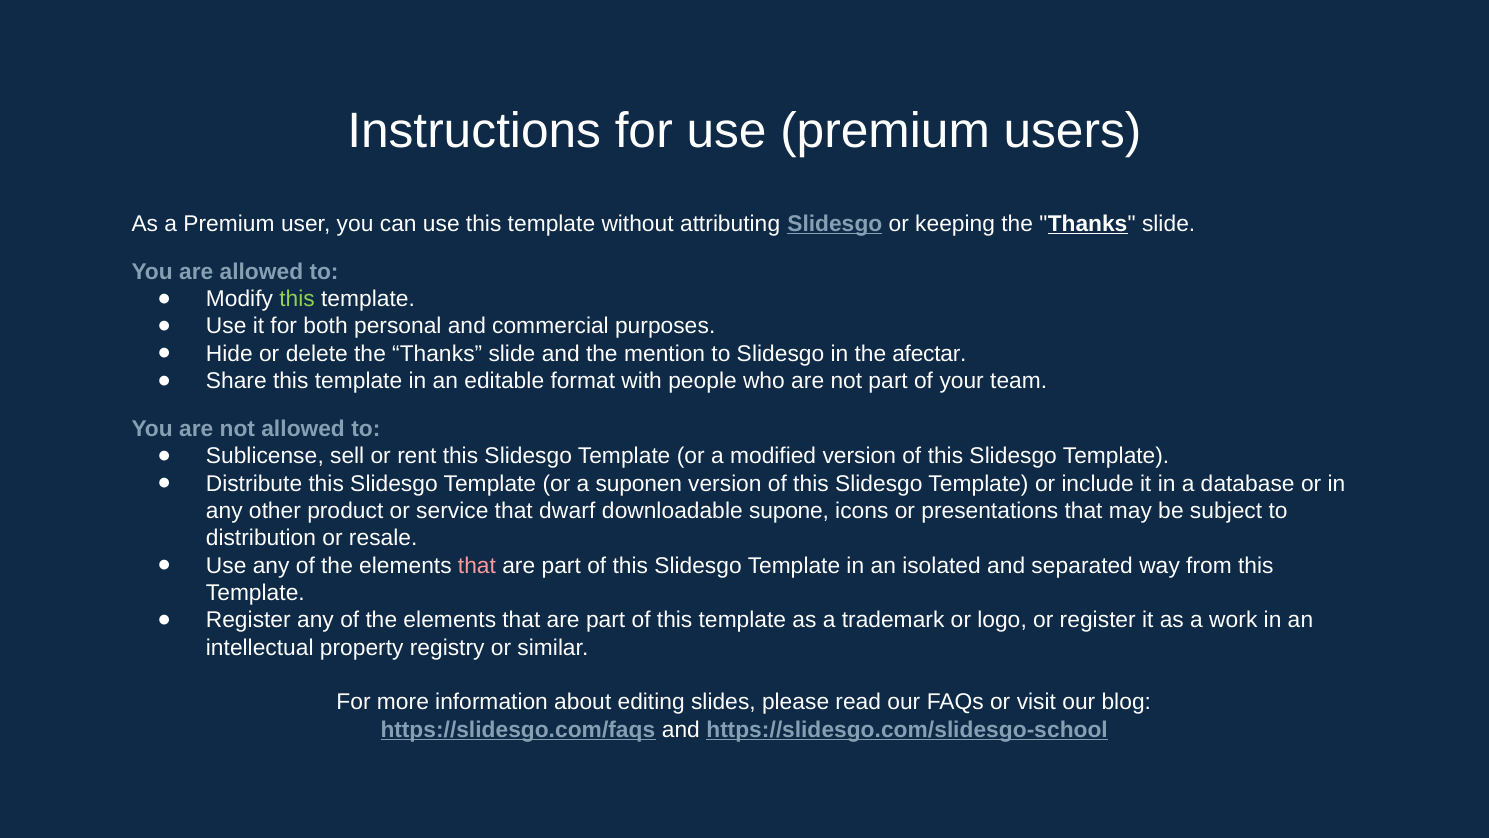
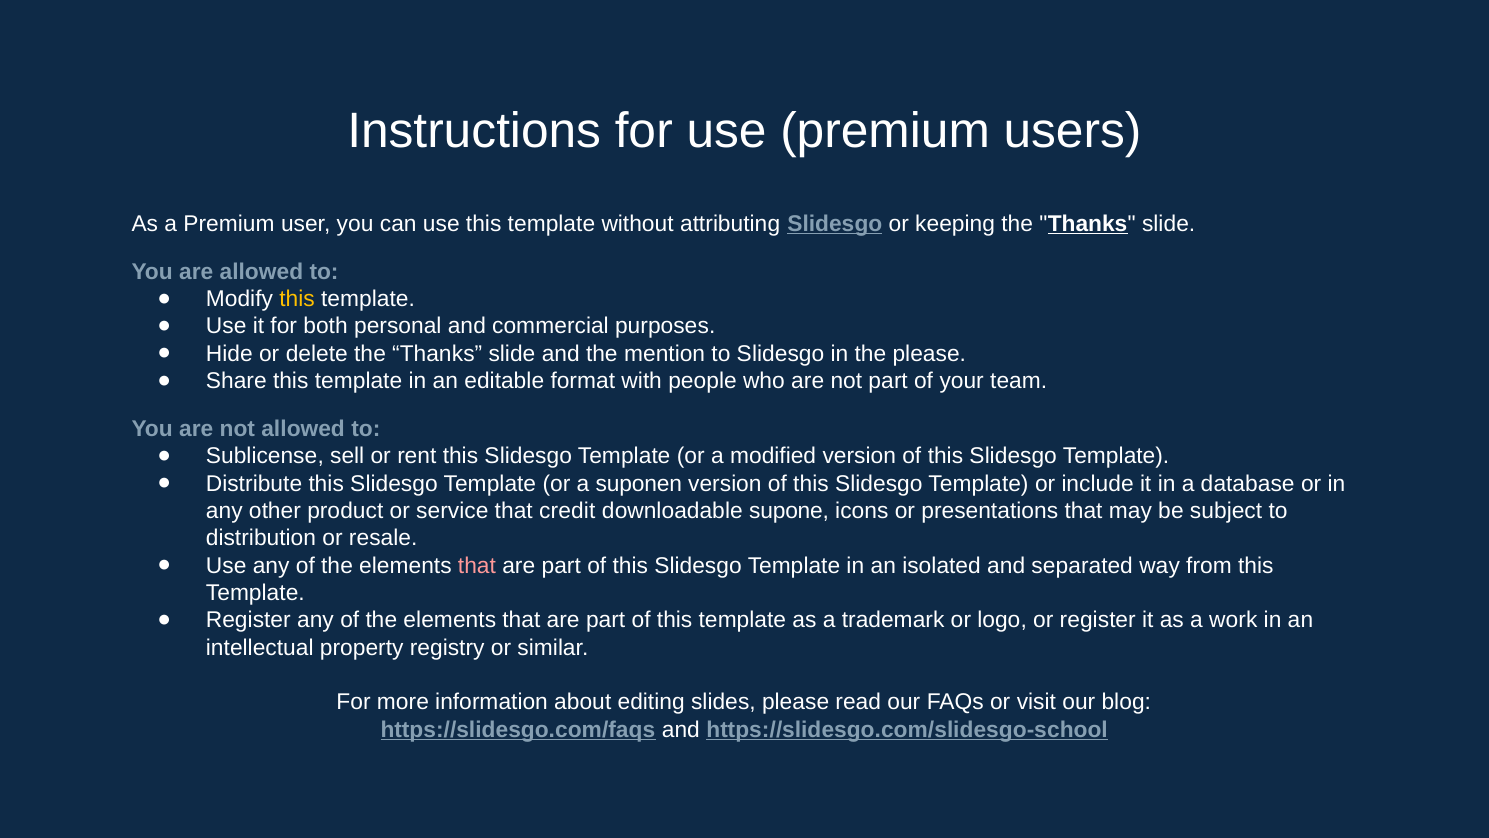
this colour: light green -> yellow (297, 299)
the afectar: afectar -> please (929, 353)
dwarf: dwarf -> credit (567, 511)
